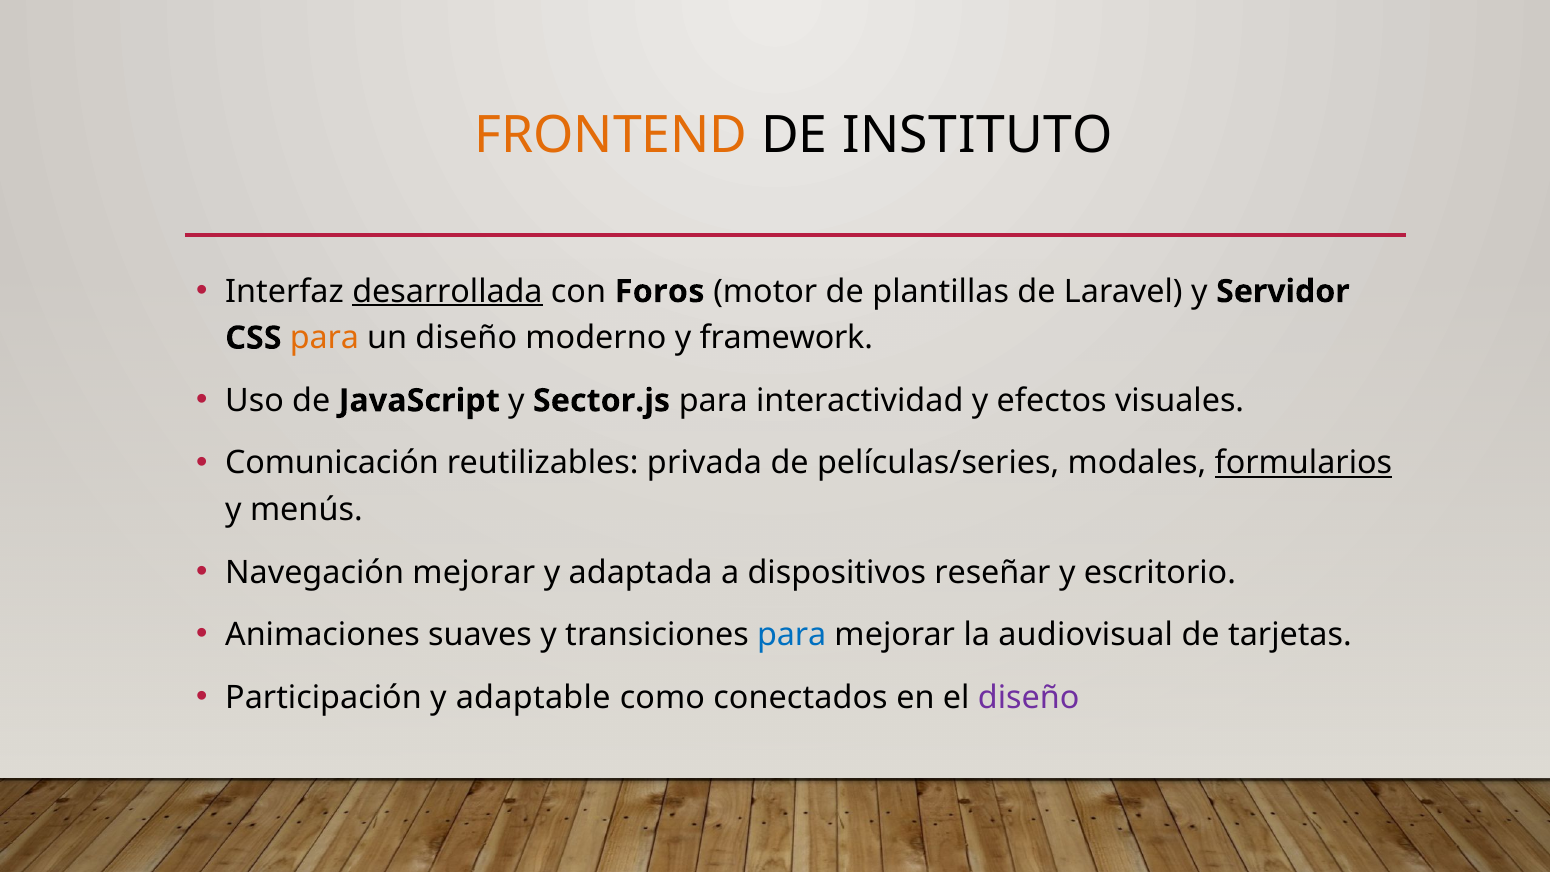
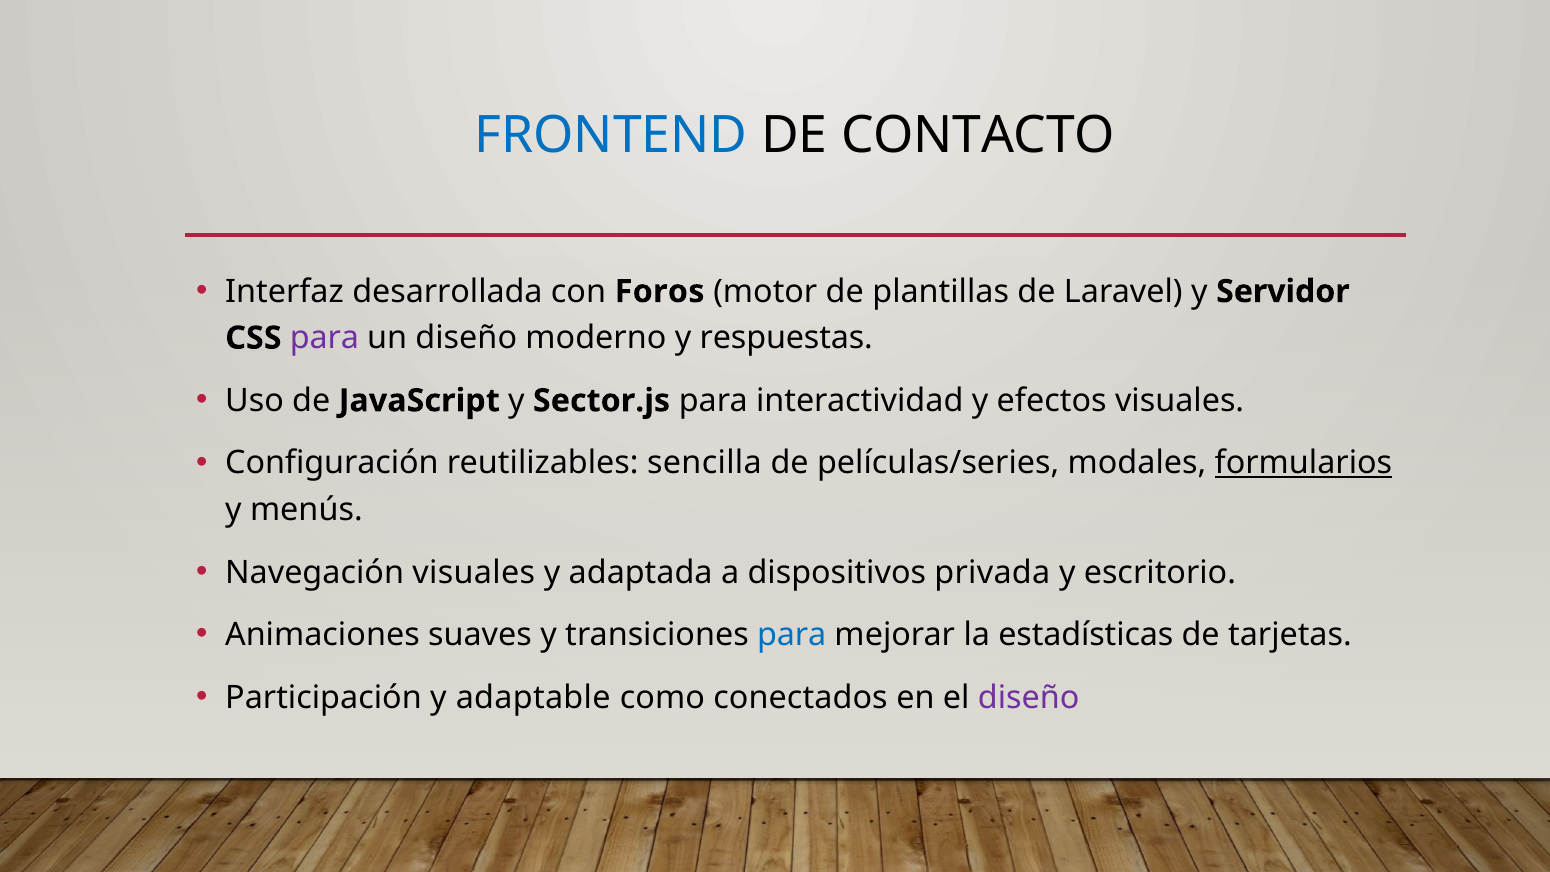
FRONTEND colour: orange -> blue (611, 136)
INSTITUTO: INSTITUTO -> CONTACTO (978, 136)
desarrollada underline: present -> none (447, 291)
para colour: orange -> purple (324, 338)
framework: framework -> respuestas (786, 338)
Comunicación: Comunicación -> Configuración (332, 463)
privada: privada -> sencilla (704, 463)
Navegación mejorar: mejorar -> visuales (474, 572)
reseñar: reseñar -> privada (992, 572)
audiovisual: audiovisual -> estadísticas (1086, 635)
